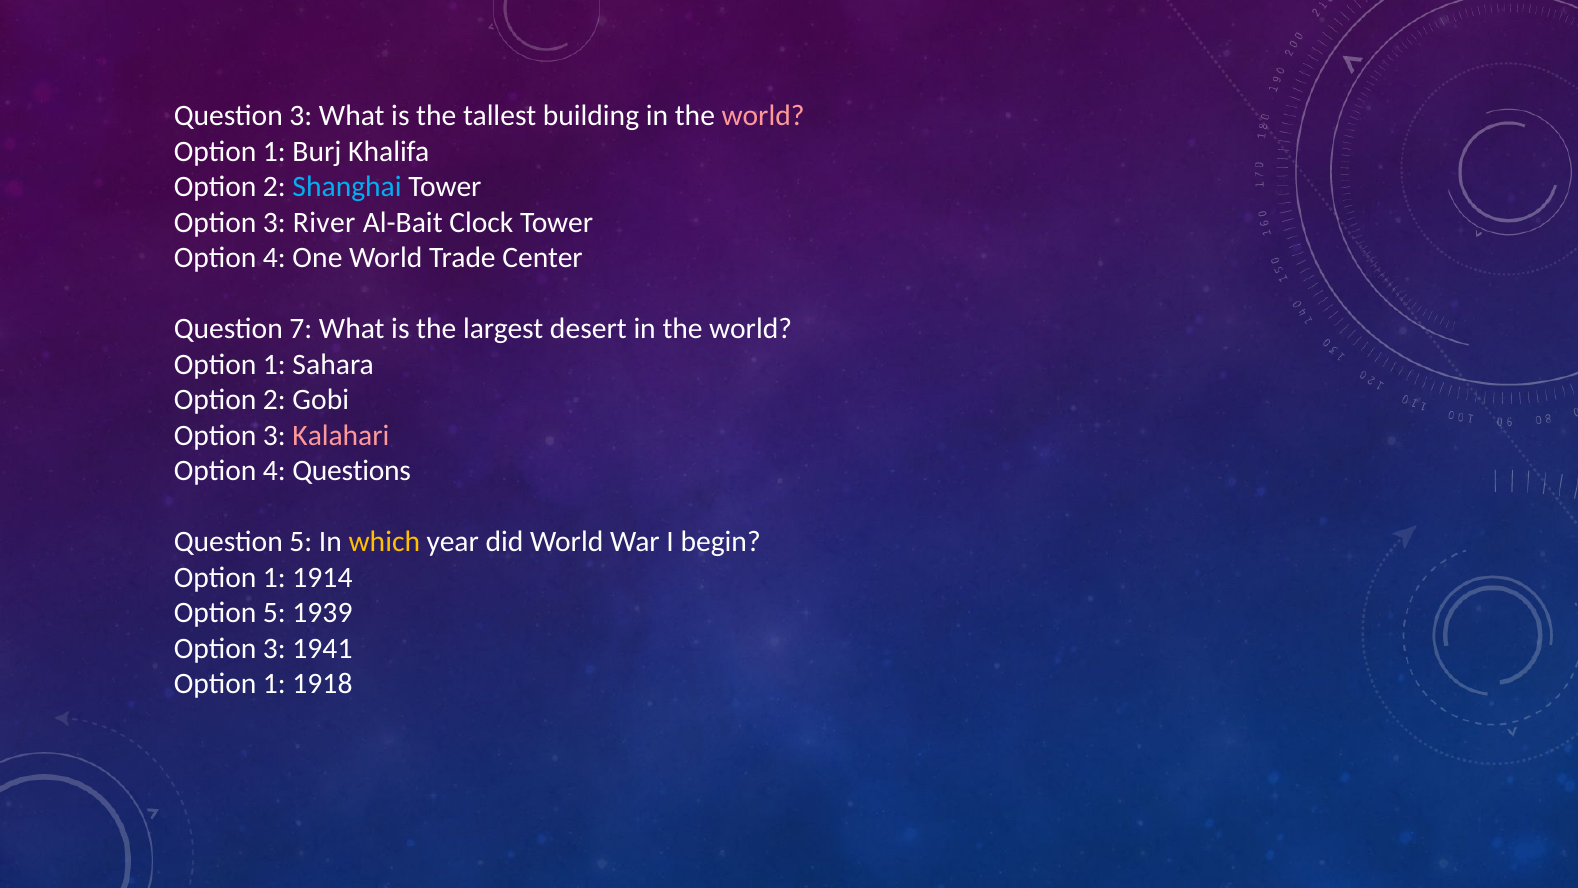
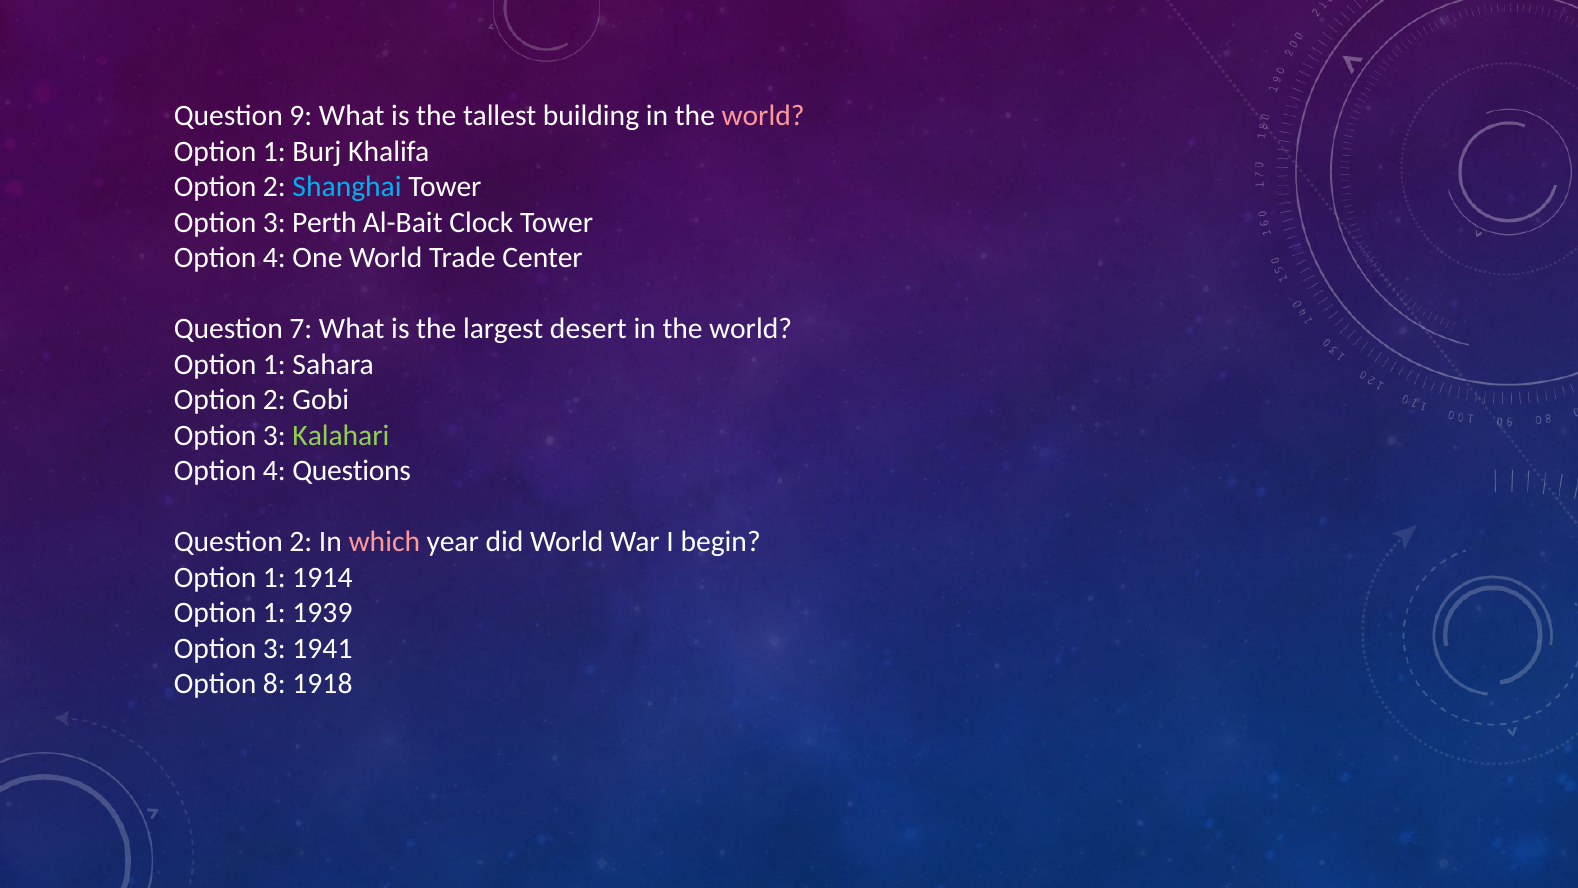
Question 3: 3 -> 9 (301, 116)
River: River -> Perth (324, 222)
Kalahari colour: pink -> light green (341, 435)
Question 5: 5 -> 2 (301, 542)
which colour: yellow -> pink (384, 542)
5: 5 -> 1 (274, 613)
1: 1 -> 8 (274, 684)
